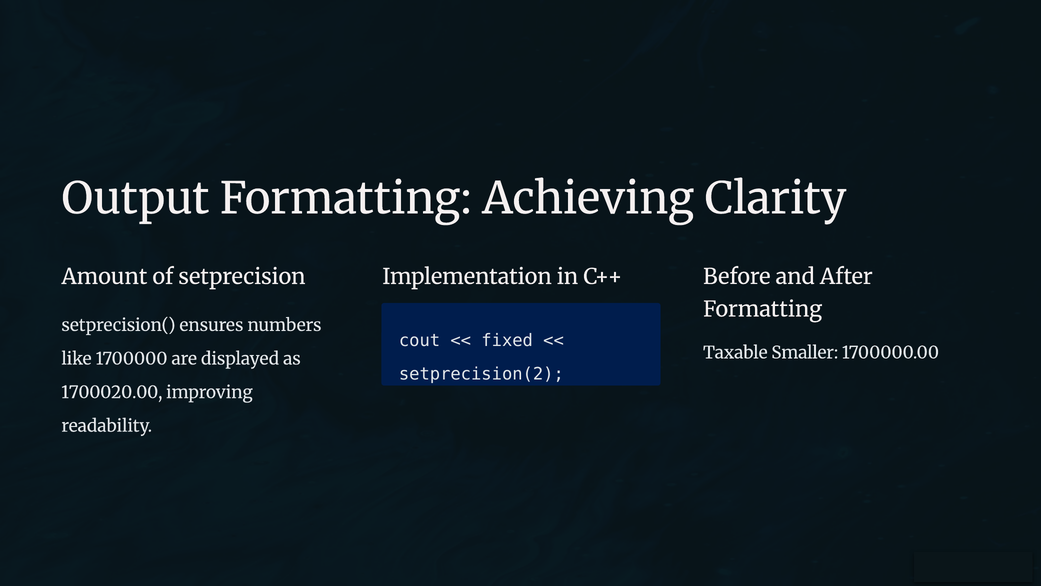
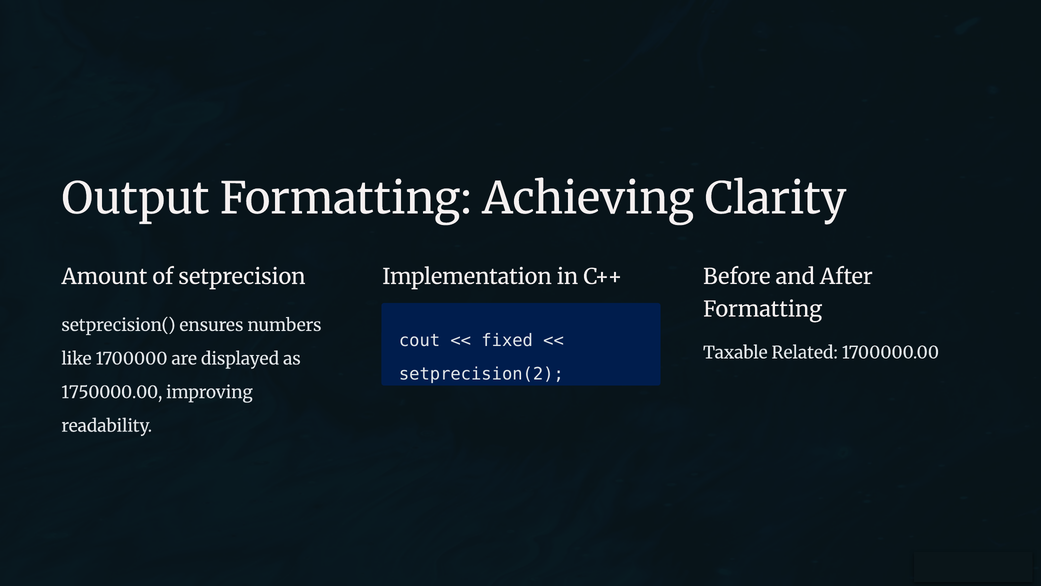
Smaller: Smaller -> Related (805, 352)
1700020.00: 1700020.00 -> 1750000.00 (112, 392)
